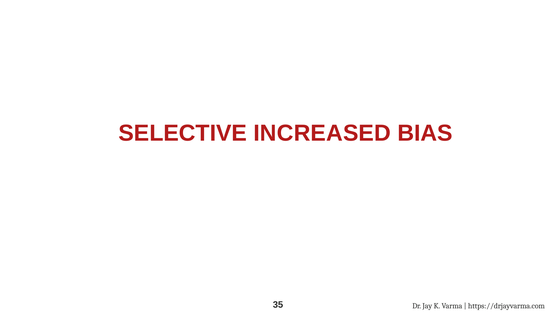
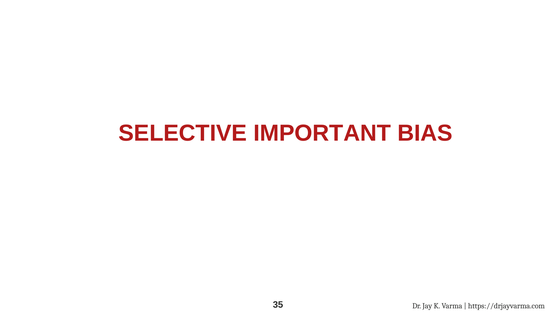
INCREASED: INCREASED -> IMPORTANT (322, 133)
